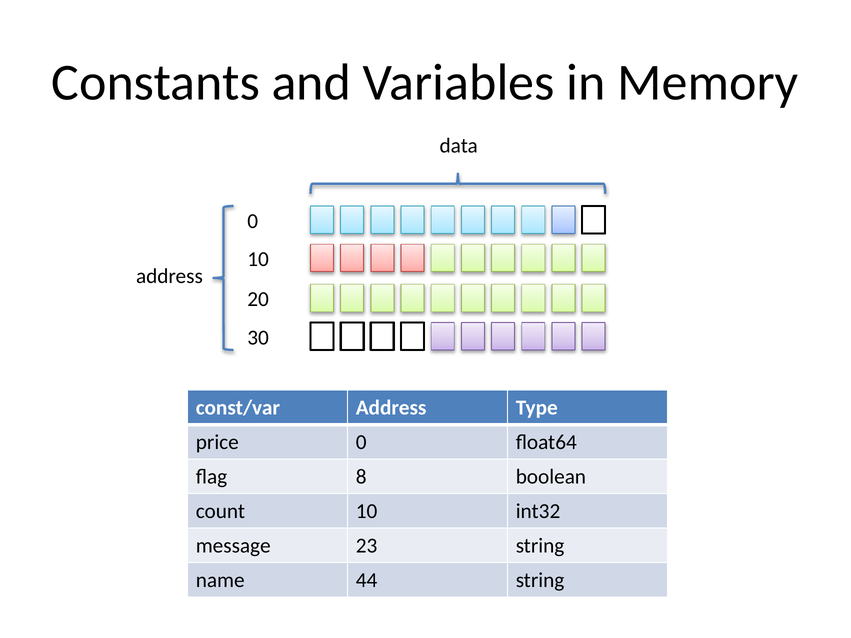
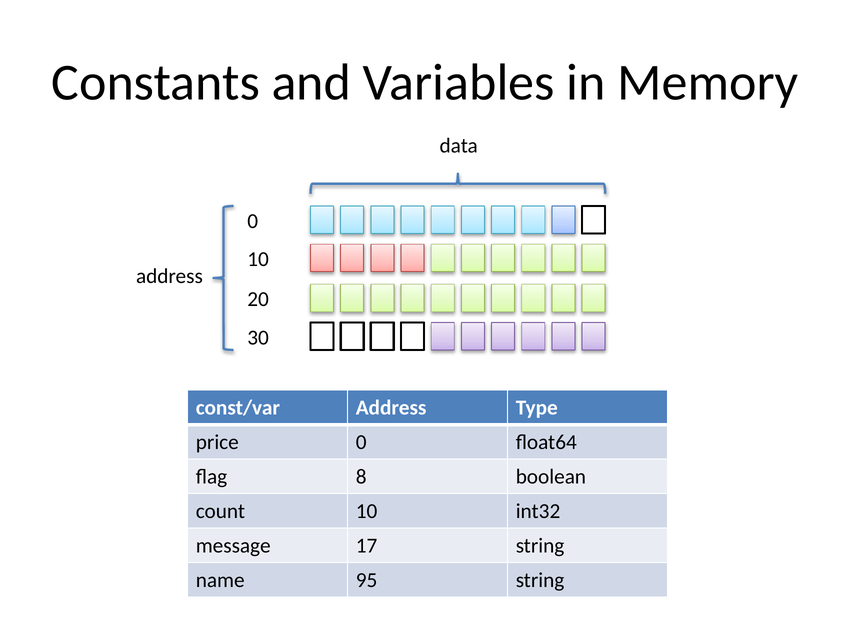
23: 23 -> 17 (367, 546)
44: 44 -> 95 (367, 580)
